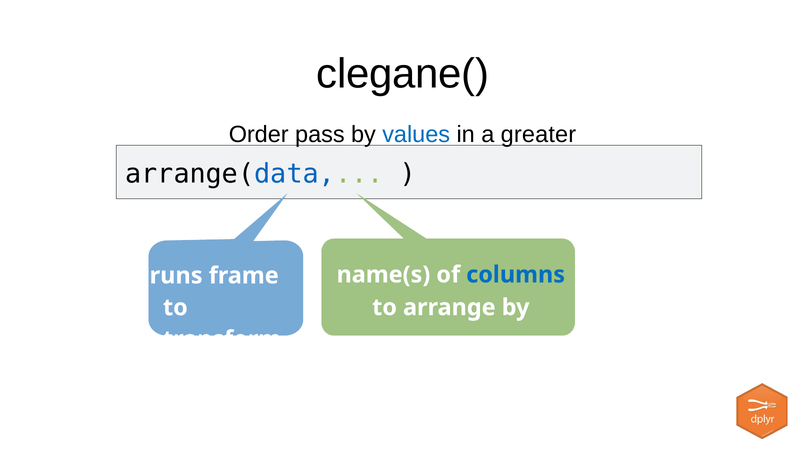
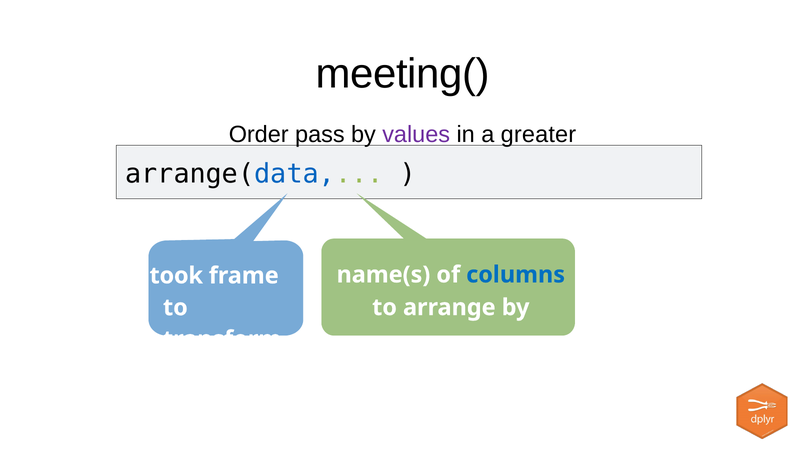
clegane(: clegane( -> meeting( (403, 74)
values colour: blue -> purple (416, 134)
runs: runs -> took (176, 276)
